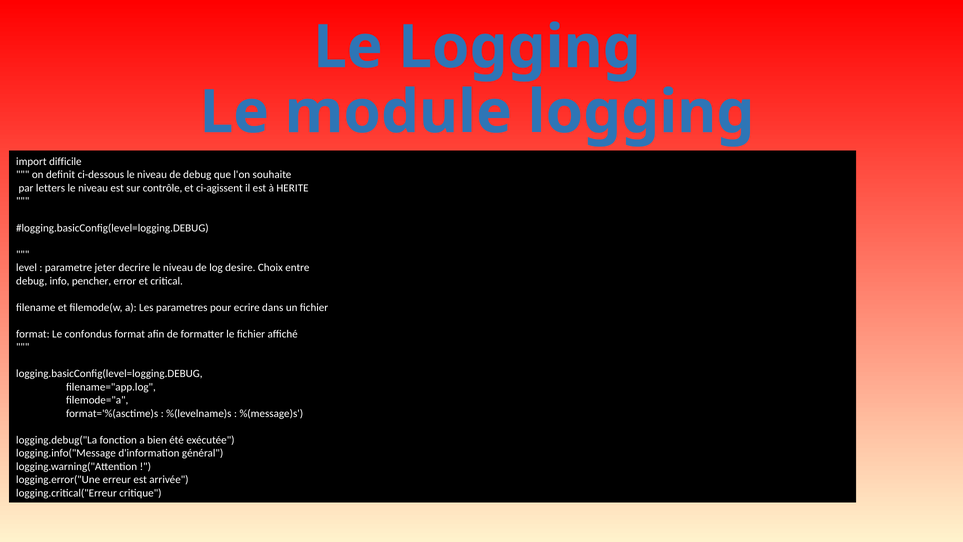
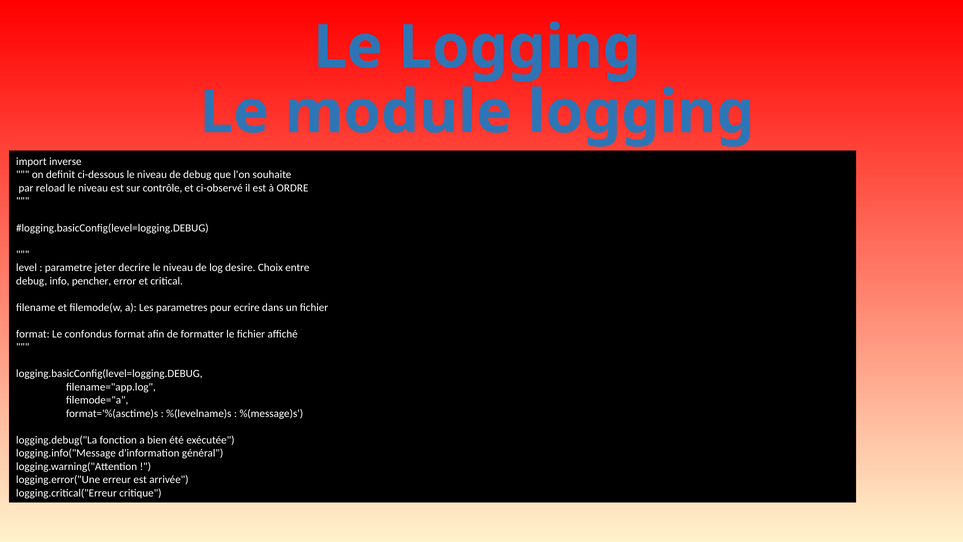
difficile: difficile -> inverse (65, 161)
letters: letters -> reload (51, 188)
ci-agissent: ci-agissent -> ci-observé (219, 188)
HERITE: HERITE -> ORDRE (292, 188)
